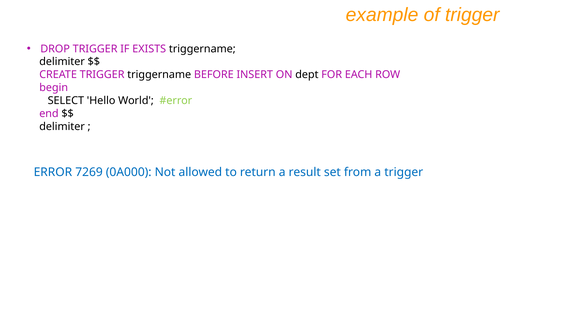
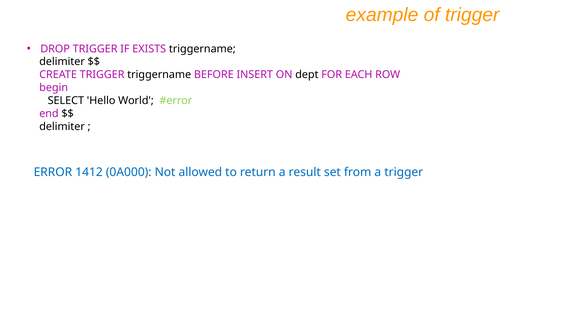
7269: 7269 -> 1412 (89, 172)
